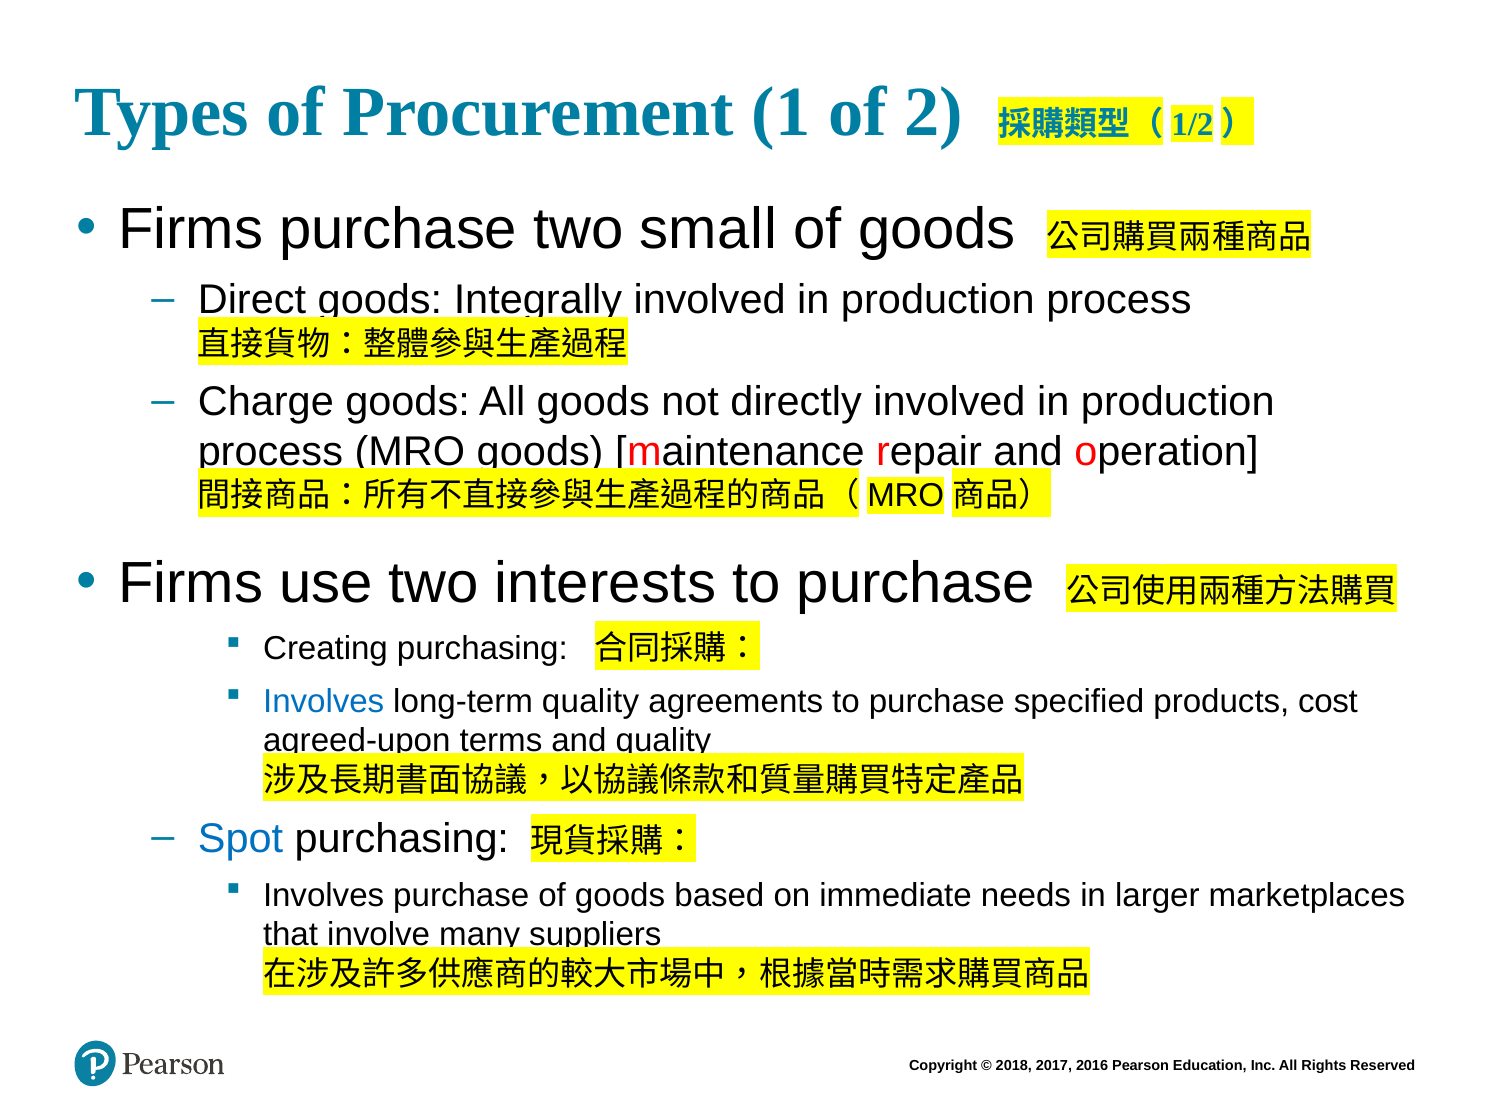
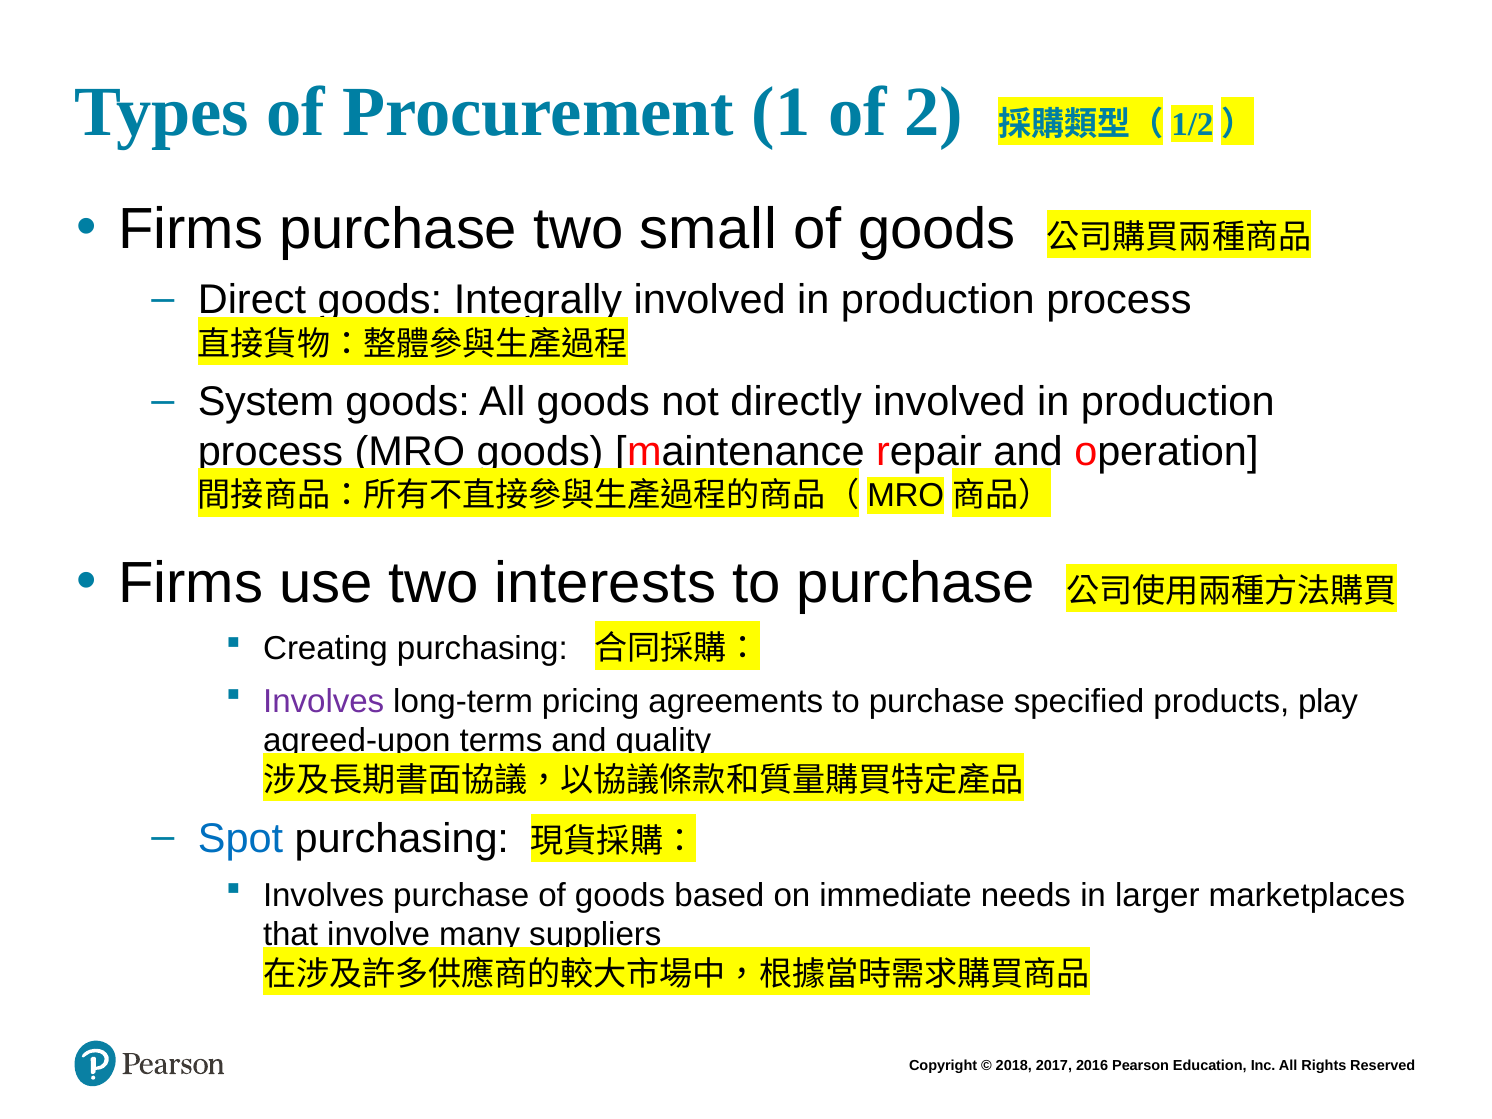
Charge: Charge -> System (266, 402)
Involves colour: blue -> purple (324, 701)
long-term quality: quality -> pricing (591, 701)
cost: cost -> play (1328, 701)
